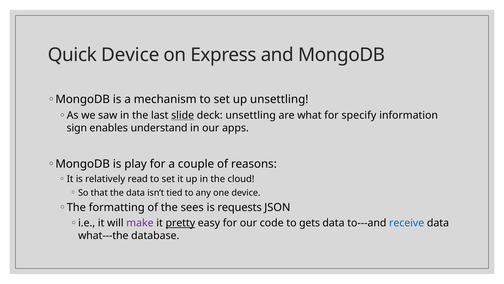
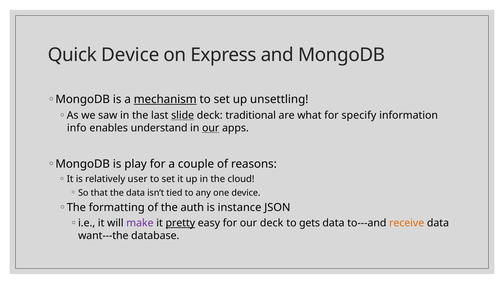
mechanism underline: none -> present (165, 99)
deck unsettling: unsettling -> traditional (251, 115)
sign: sign -> info (77, 128)
our underline: none -> present (211, 128)
read: read -> user (138, 179)
sees: sees -> auth (192, 207)
requests: requests -> instance (240, 207)
our code: code -> deck (272, 223)
receive colour: blue -> orange (407, 223)
what---the: what---the -> want---the (103, 235)
